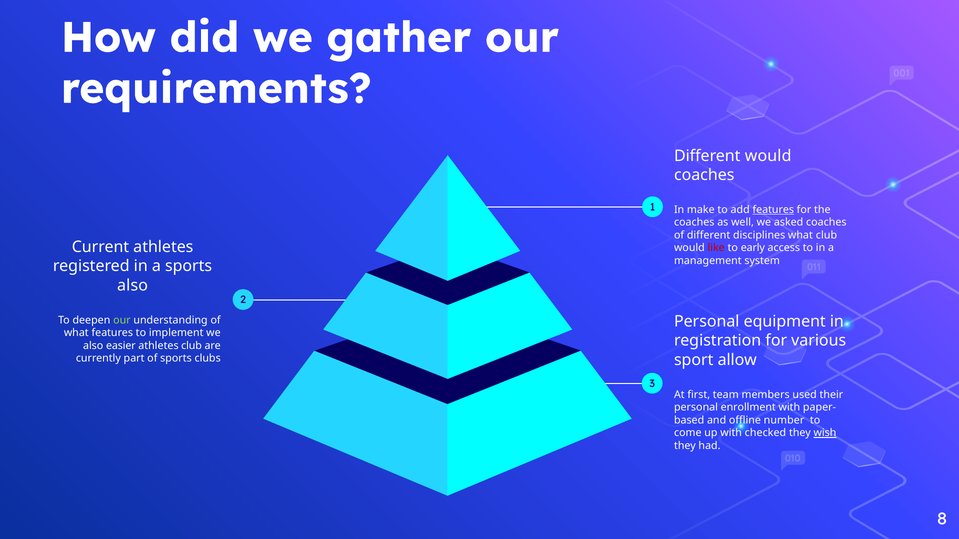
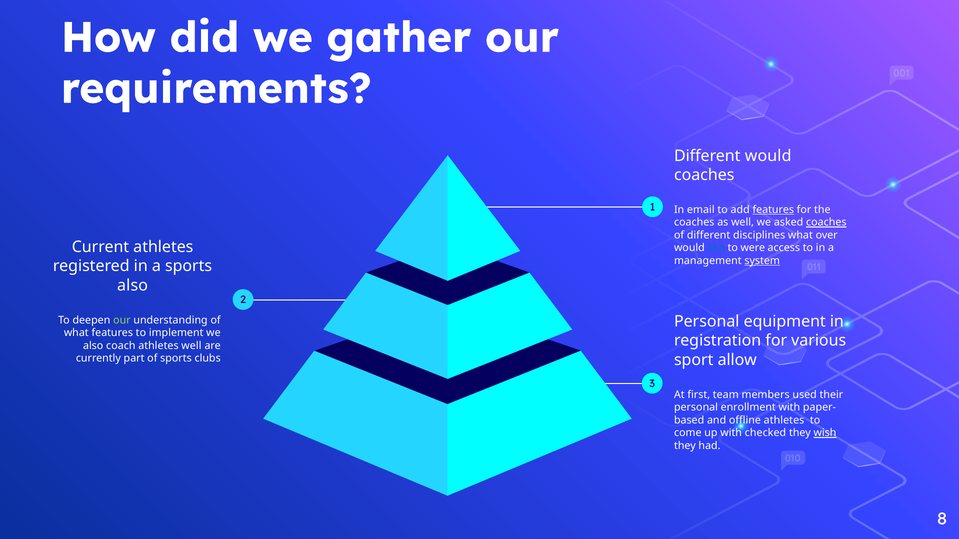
make: make -> email (701, 210)
coaches underline: none -> present (826, 223)
what club: club -> over (827, 235)
like colour: red -> blue (716, 248)
early: early -> were (753, 248)
system underline: none -> present (762, 261)
easier: easier -> coach (121, 346)
athletes club: club -> well (191, 346)
offline number: number -> athletes (784, 420)
